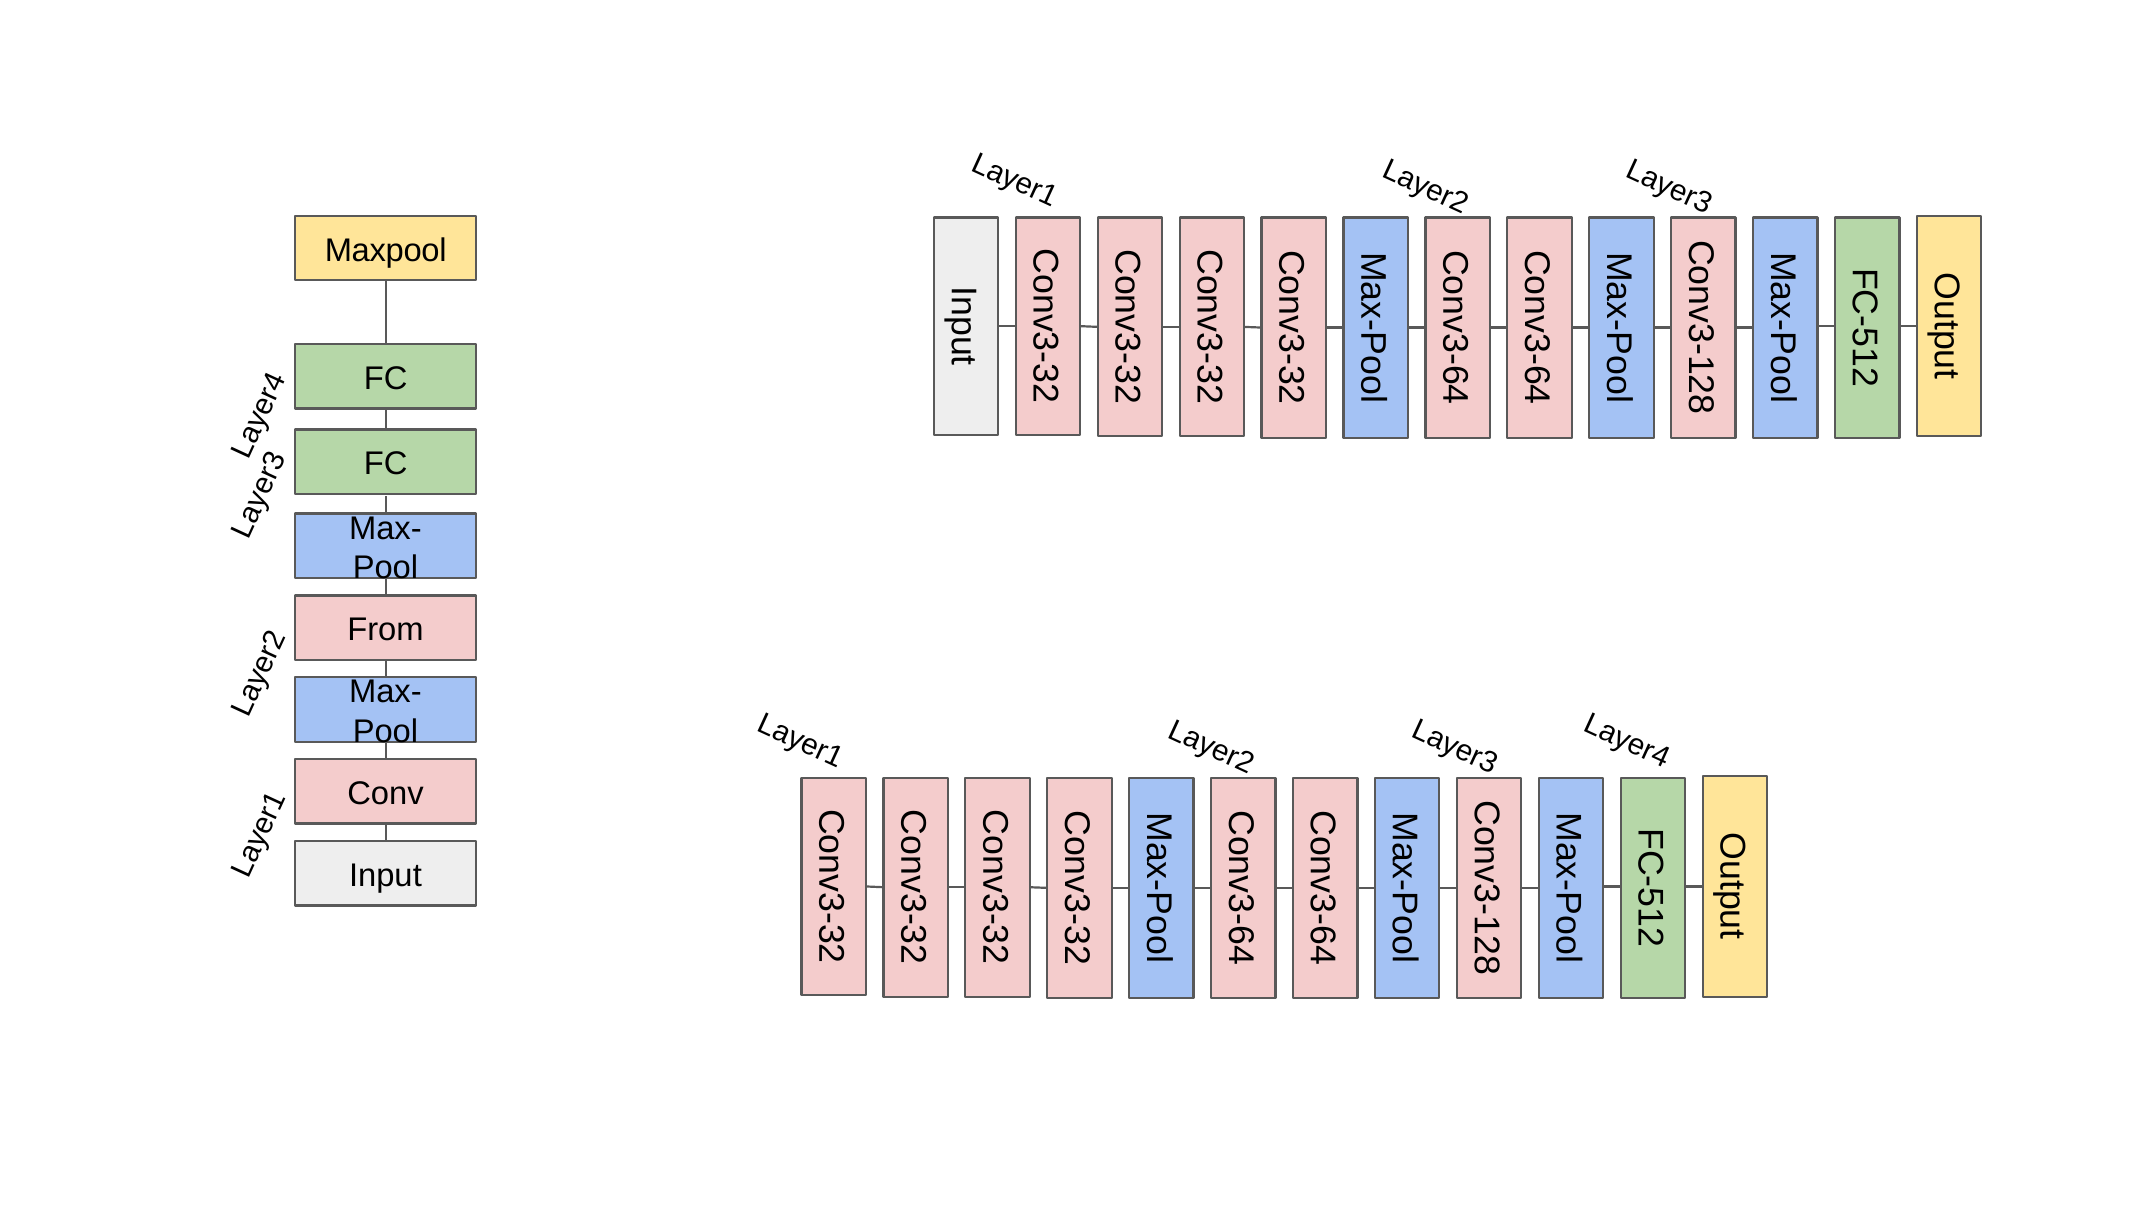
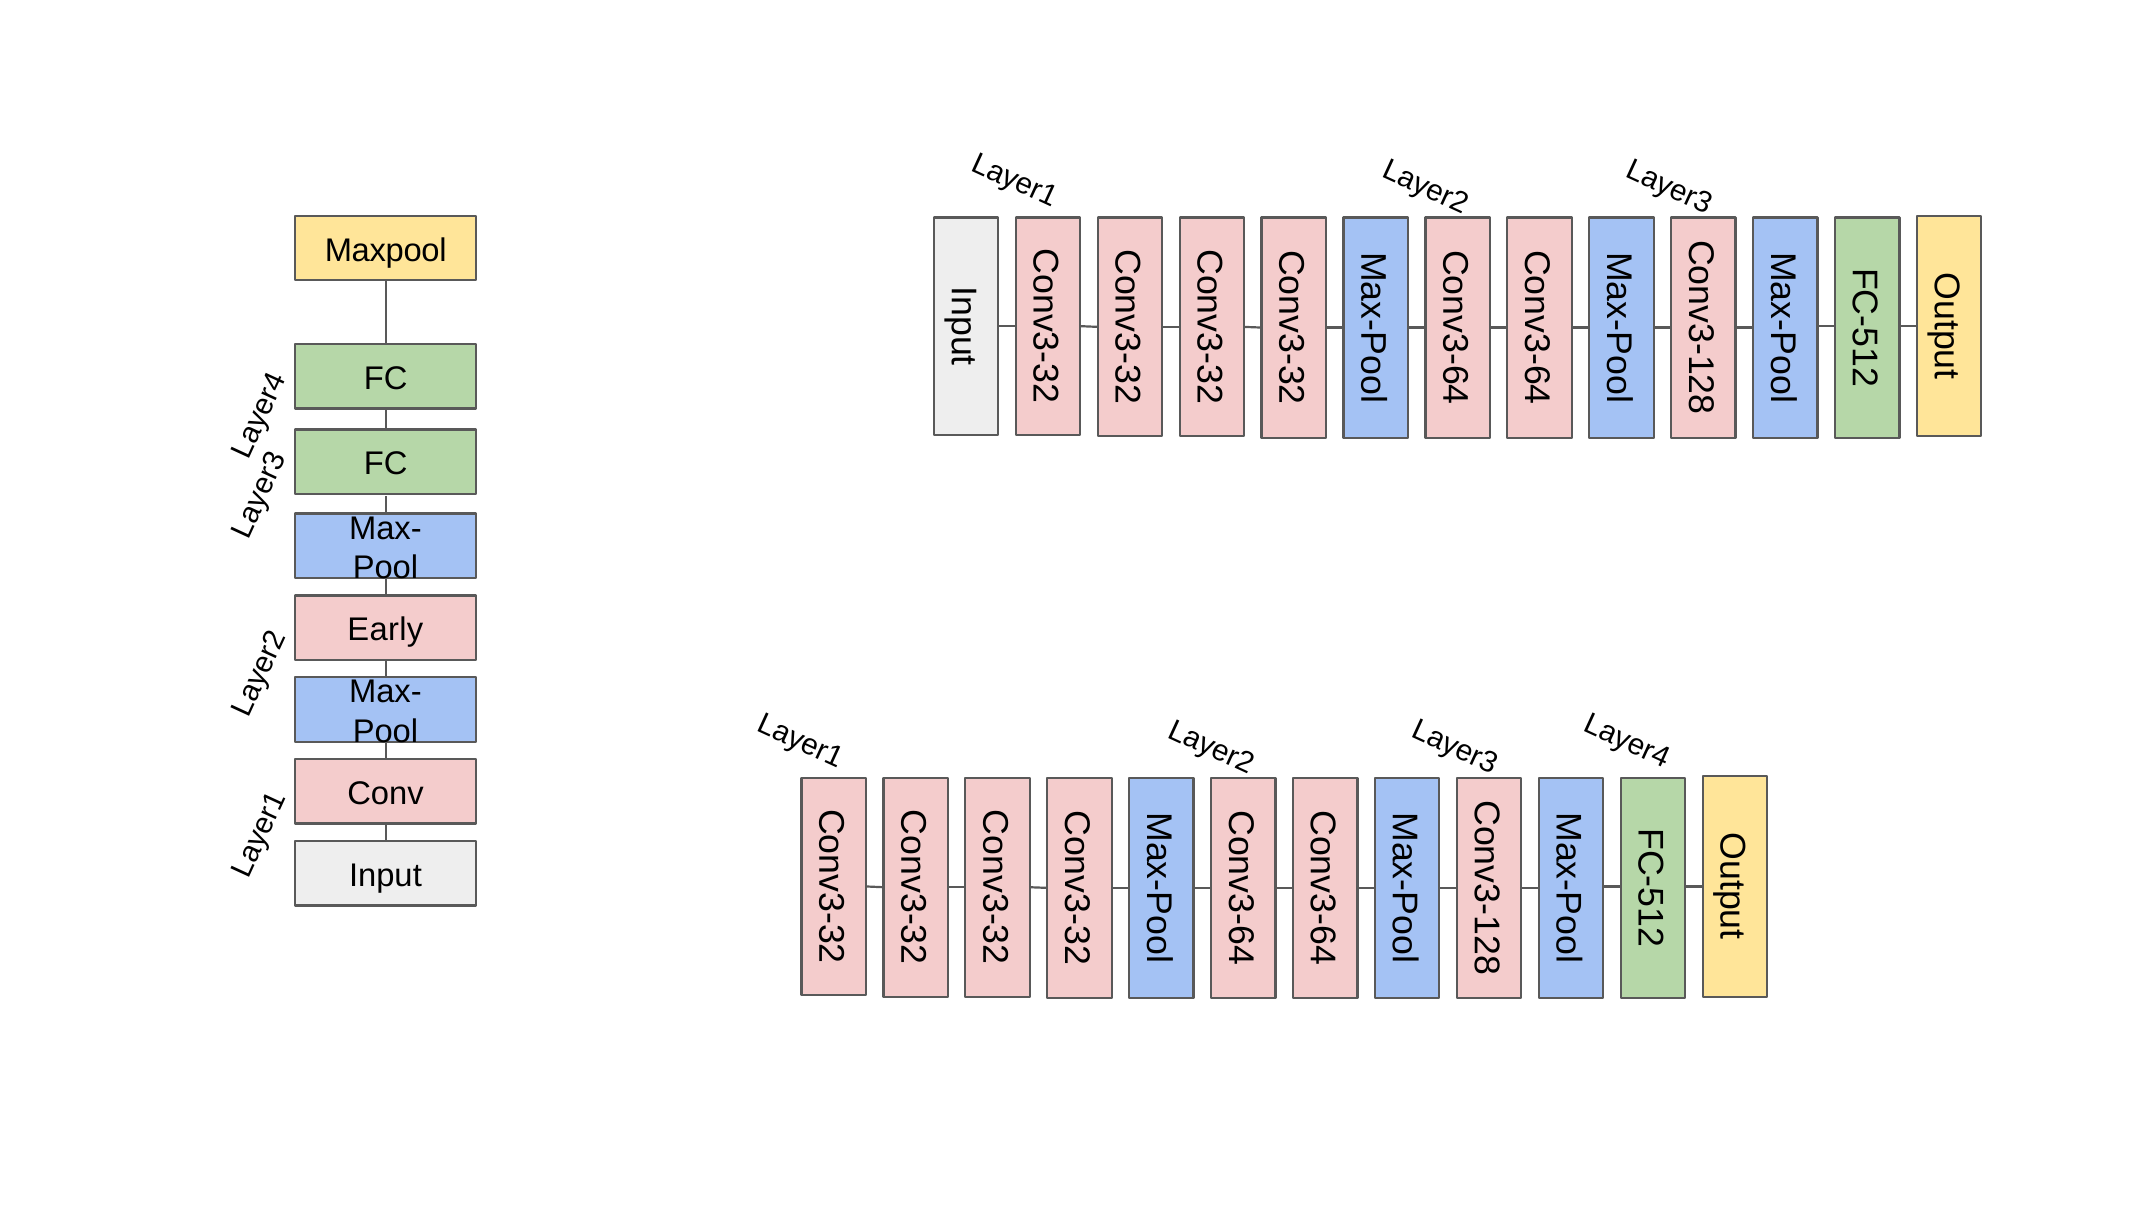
From: From -> Early (385, 630)
